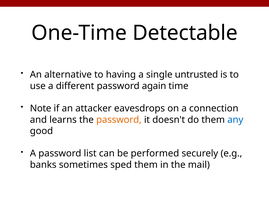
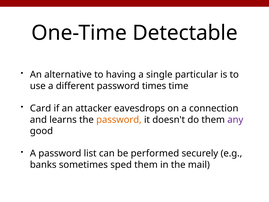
untrusted: untrusted -> particular (196, 74)
again: again -> times (154, 86)
Note: Note -> Card (41, 108)
any colour: blue -> purple (235, 120)
